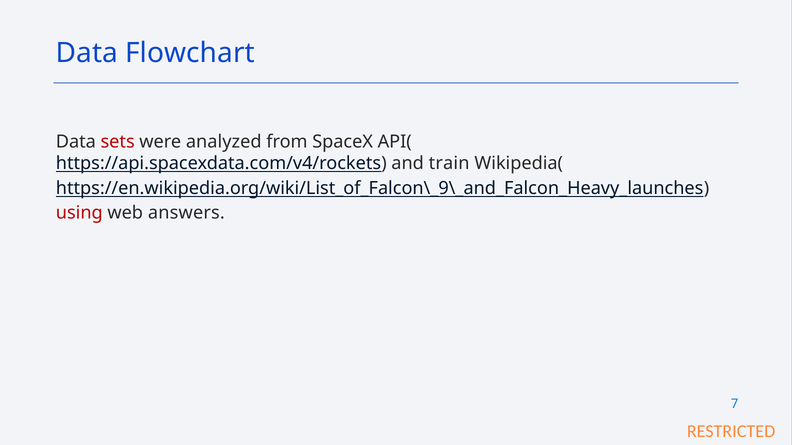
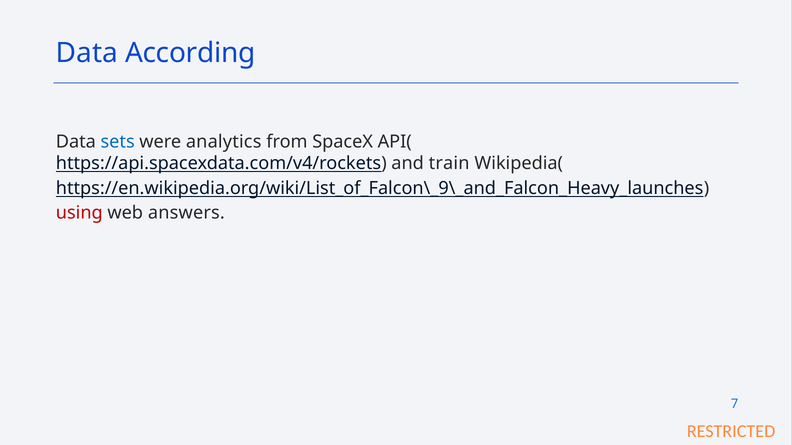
Flowchart: Flowchart -> According (190, 53)
sets colour: red -> blue (118, 142)
analyzed: analyzed -> analytics (224, 142)
